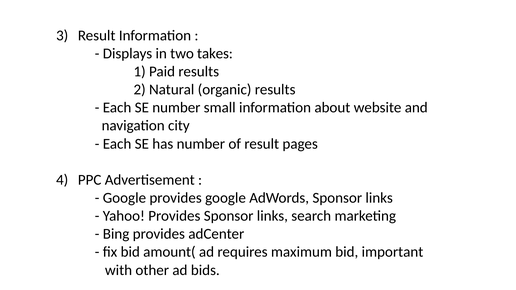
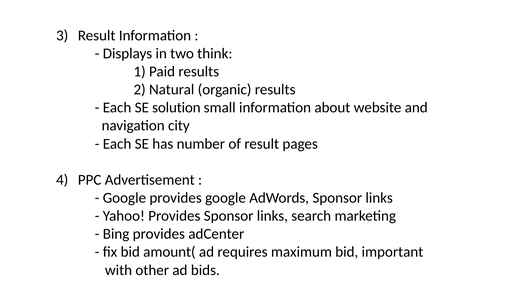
takes: takes -> think (215, 53)
SE number: number -> solution (176, 108)
